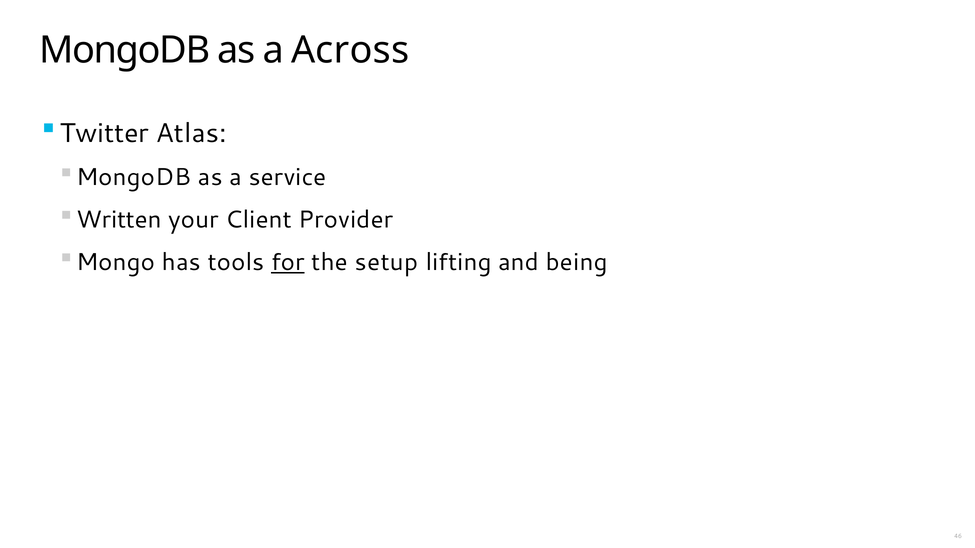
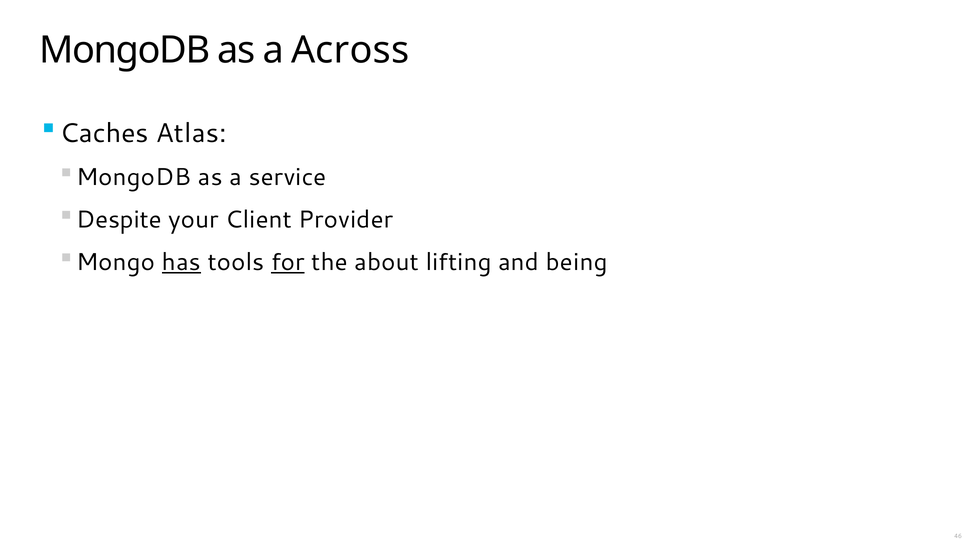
Twitter: Twitter -> Caches (104, 133)
Written: Written -> Despite (119, 220)
has underline: none -> present (181, 263)
setup: setup -> about (387, 263)
